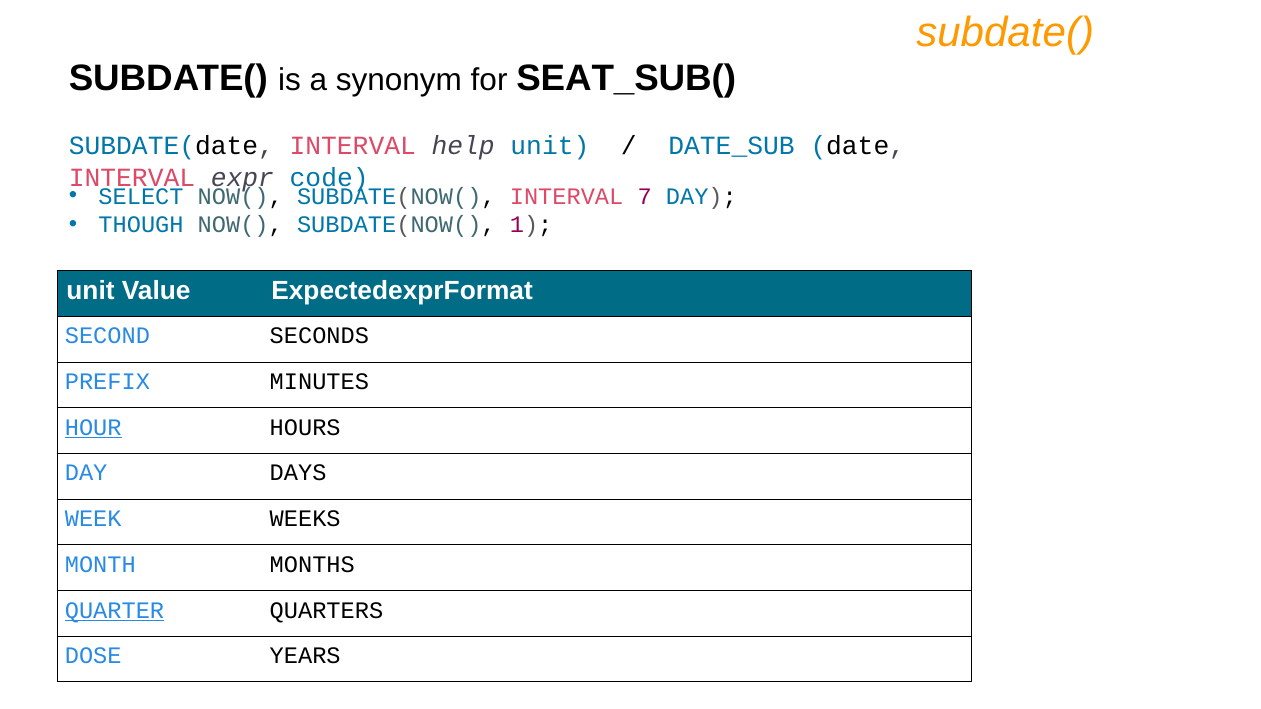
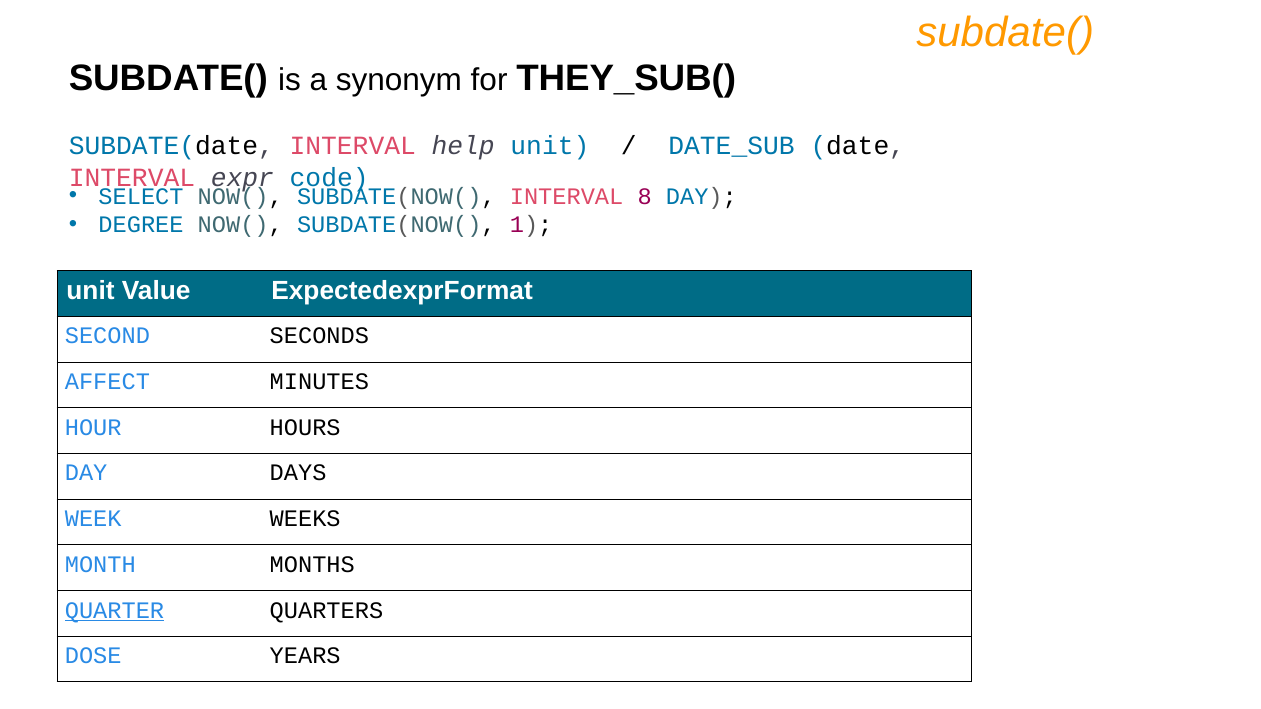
SEAT_SUB(: SEAT_SUB( -> THEY_SUB( (626, 79)
7: 7 -> 8 (645, 196)
THOUGH: THOUGH -> DEGREE (141, 225)
PREFIX: PREFIX -> AFFECT (107, 382)
HOUR underline: present -> none (93, 428)
